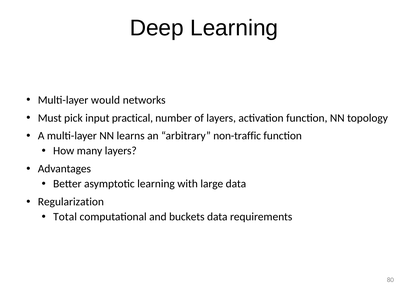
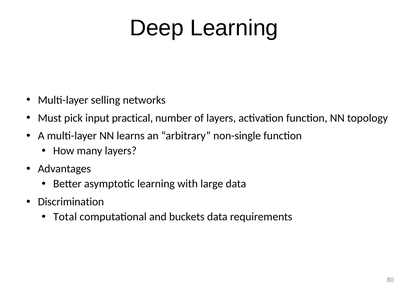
would: would -> selling (106, 100)
non-traffic: non-traffic -> non-single (237, 136)
Regularization: Regularization -> Discrimination (71, 202)
